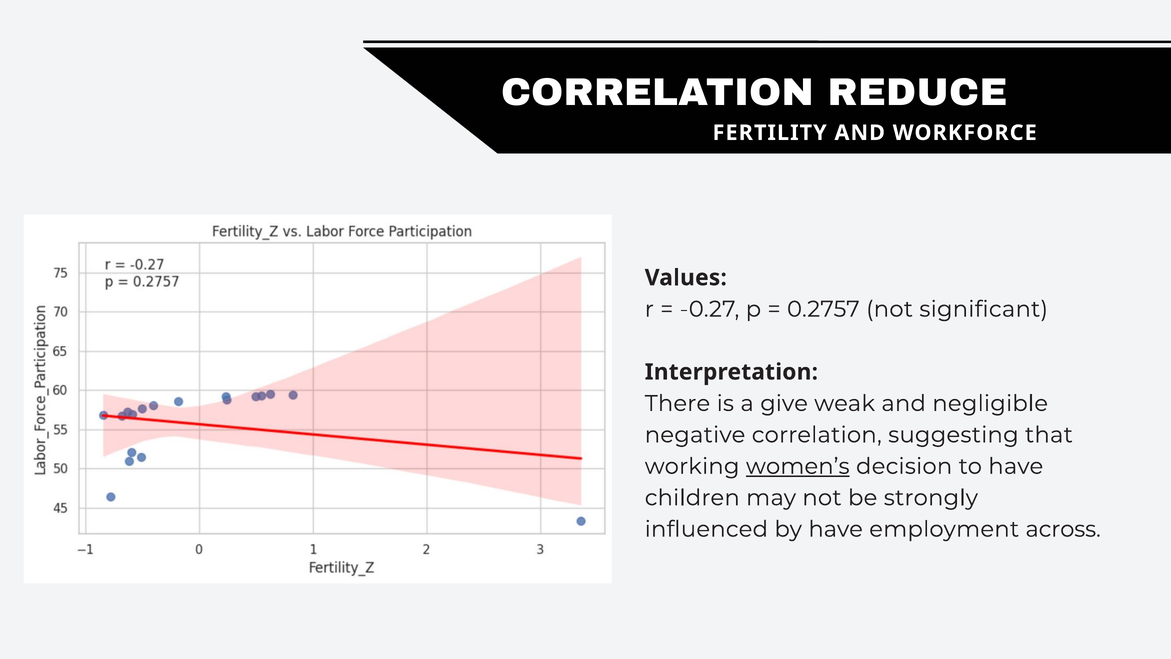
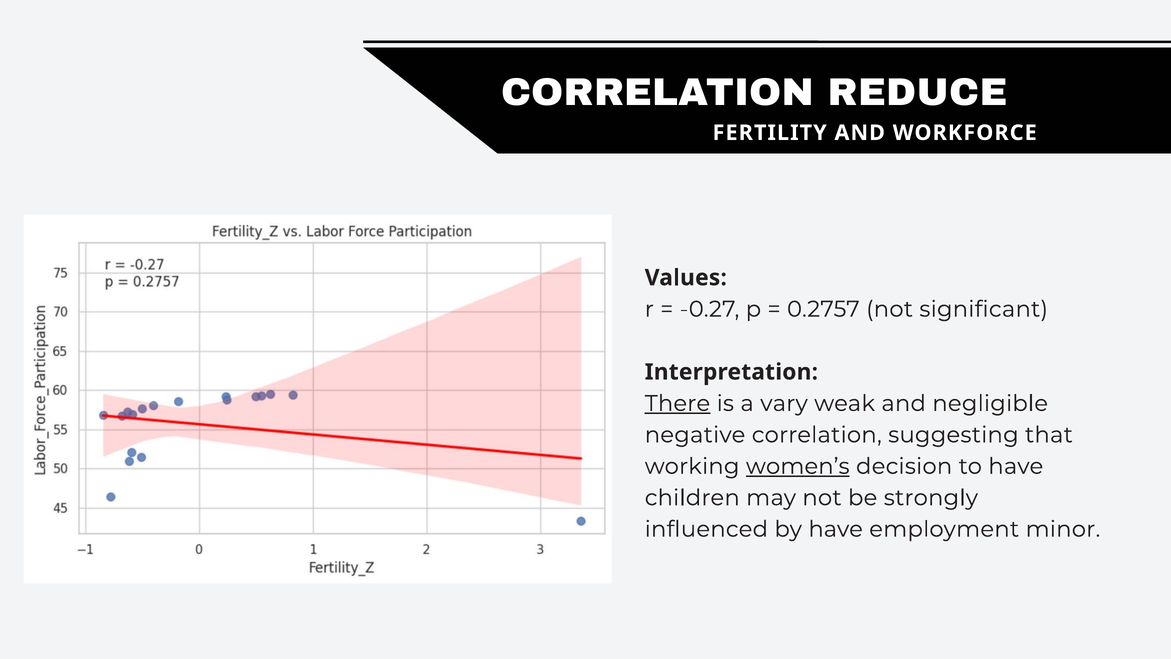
There underline: none -> present (677, 403)
give: give -> vary (784, 403)
across: across -> minor (1063, 529)
